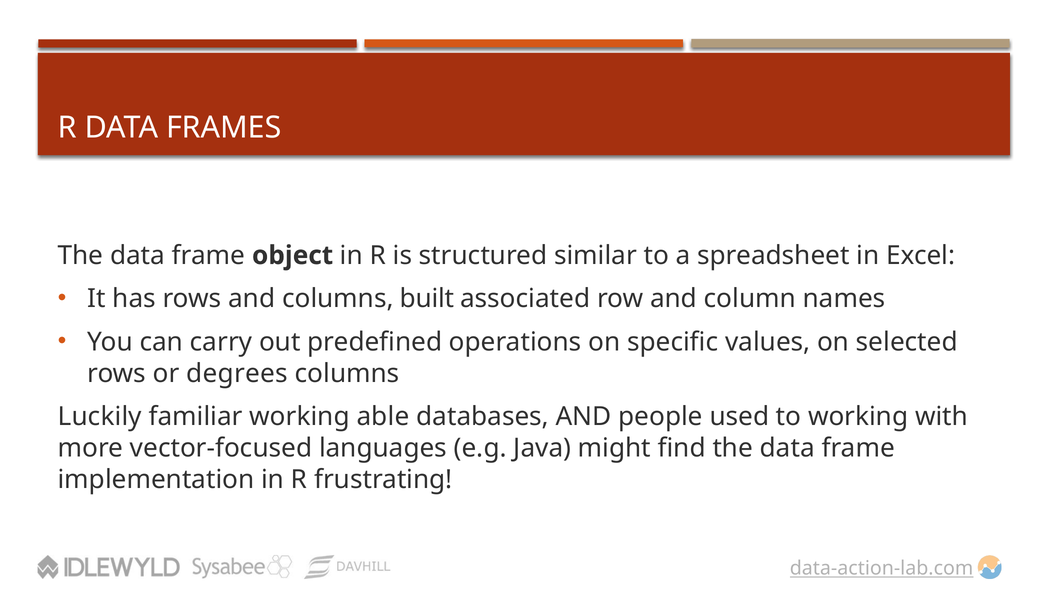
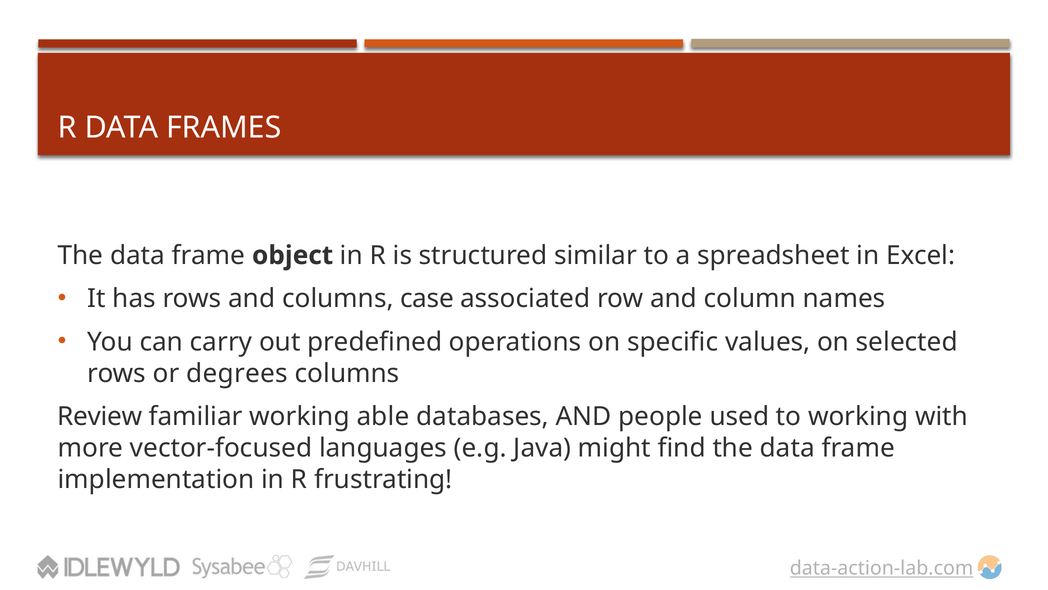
built: built -> case (427, 298)
Luckily: Luckily -> Review (100, 416)
